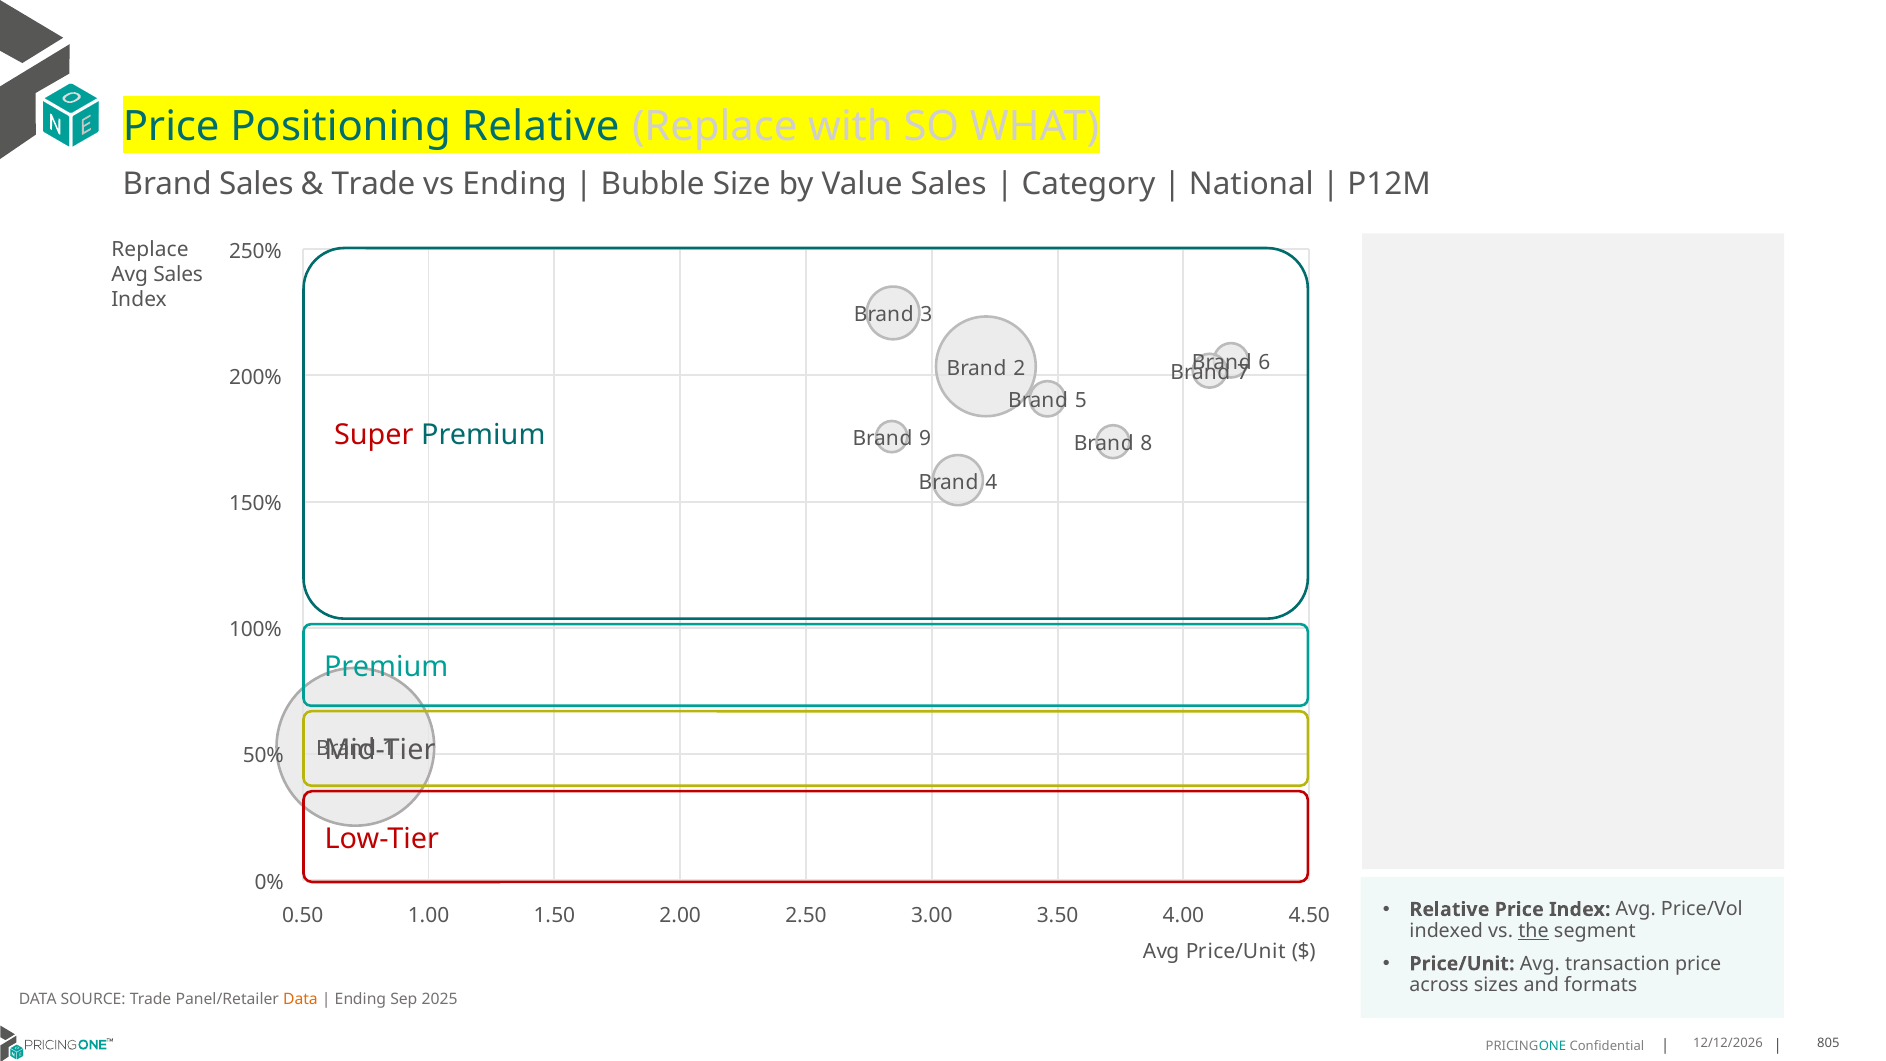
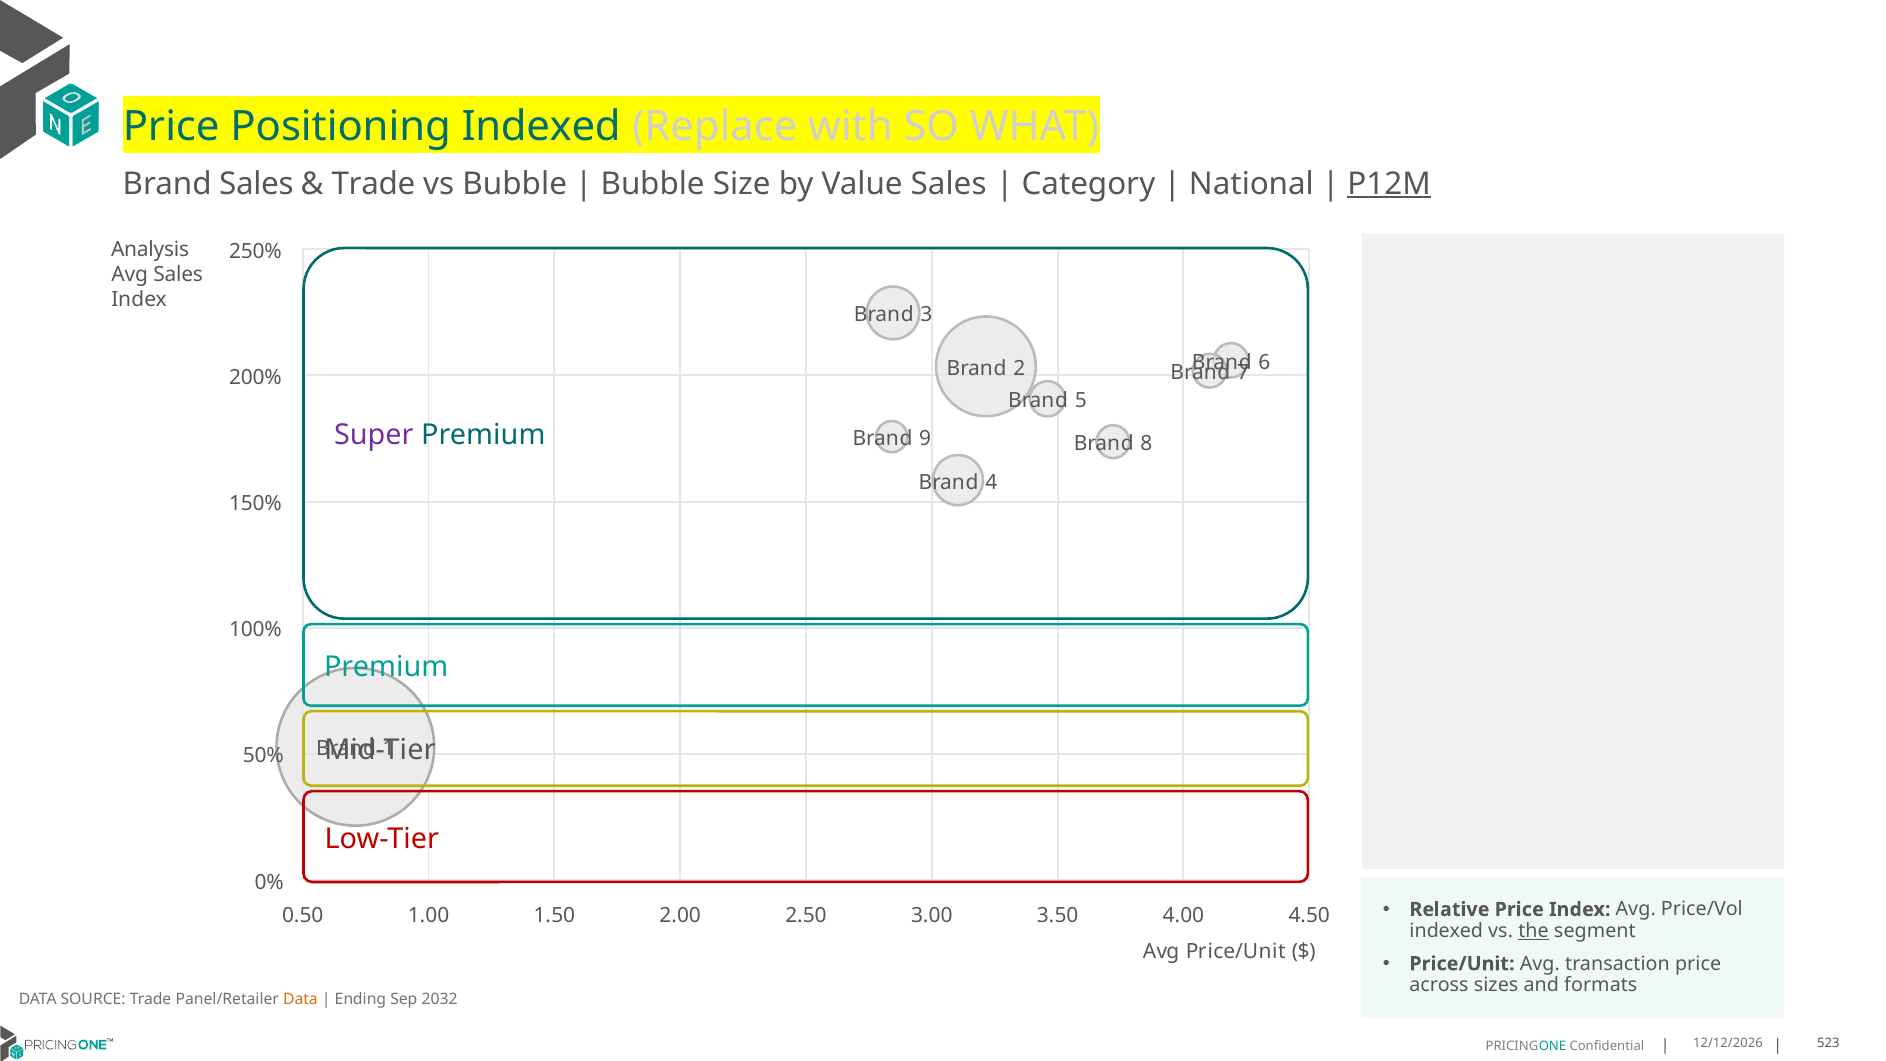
Positioning Relative: Relative -> Indexed (541, 127)
vs Ending: Ending -> Bubble (515, 184)
P12M underline: none -> present (1389, 184)
Replace: Replace -> Analysis (150, 249)
Super colour: red -> purple (374, 435)
2025: 2025 -> 2032 (440, 999)
805: 805 -> 523 (1828, 1043)
